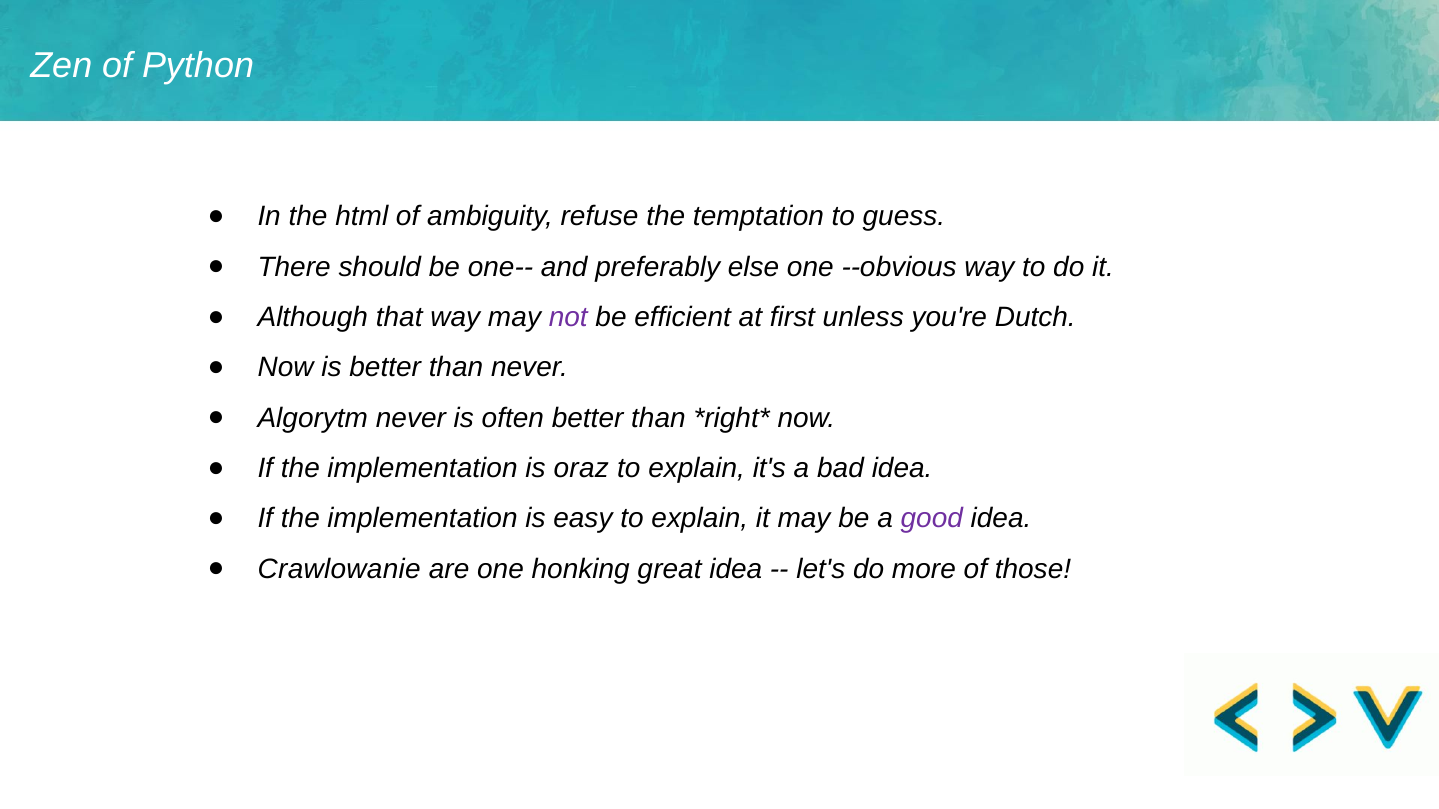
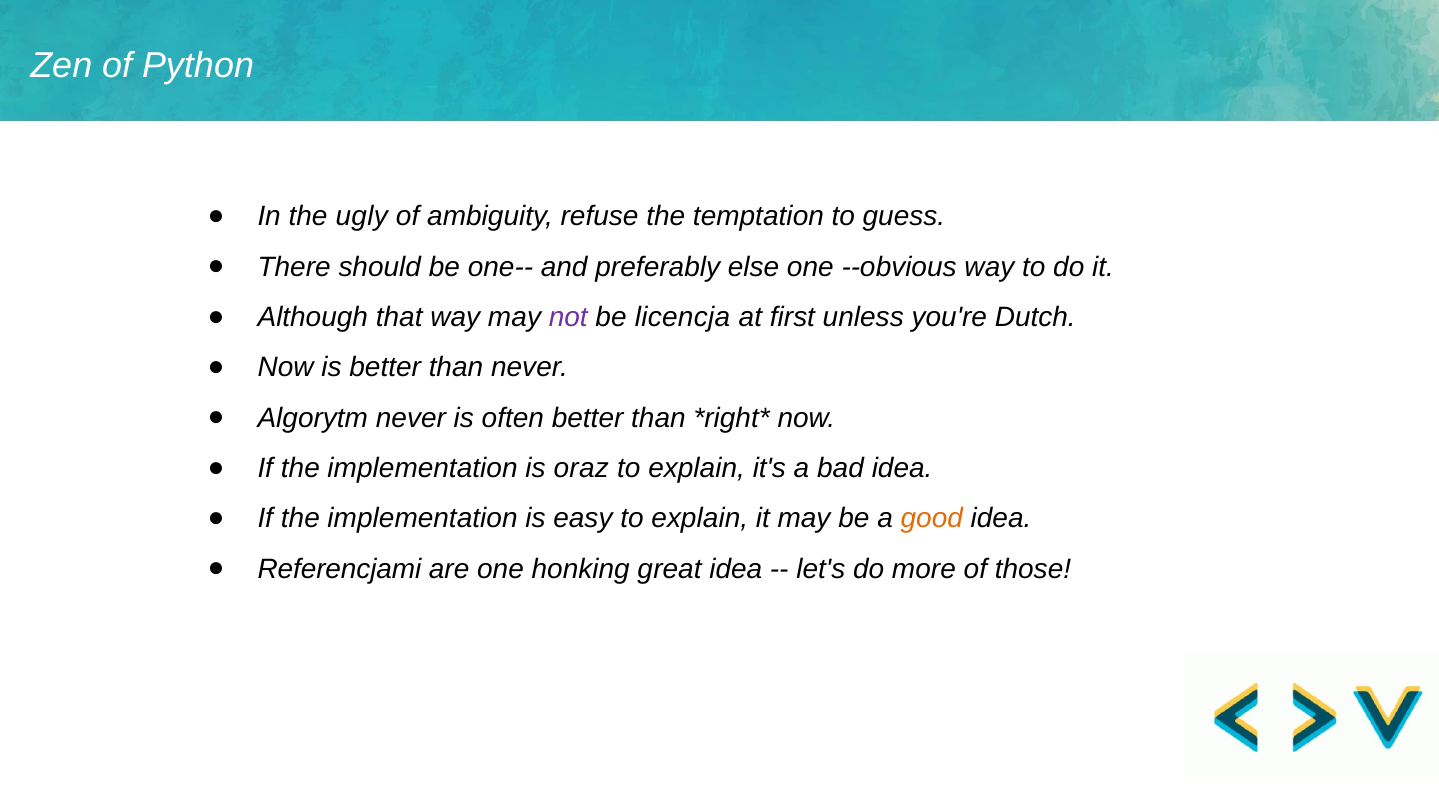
html: html -> ugly (362, 217)
efficient: efficient -> licencja (682, 318)
good colour: purple -> orange (932, 519)
Crawlowanie: Crawlowanie -> Referencjami (339, 569)
